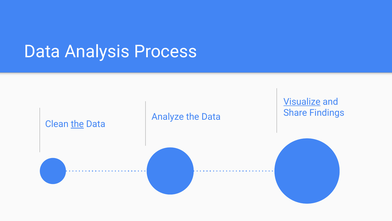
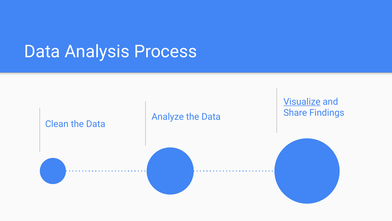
the underline: present -> none (77, 124)
